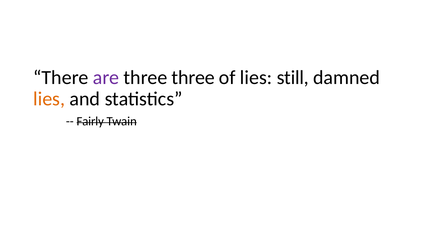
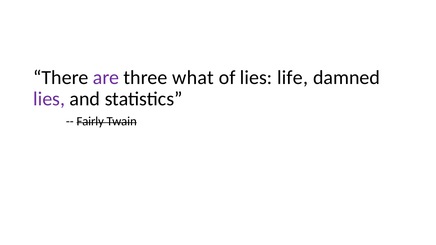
three three: three -> what (193, 78)
still: still -> life (293, 78)
lies colour: orange -> purple (49, 99)
